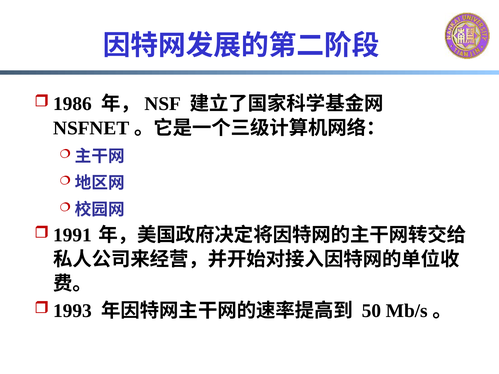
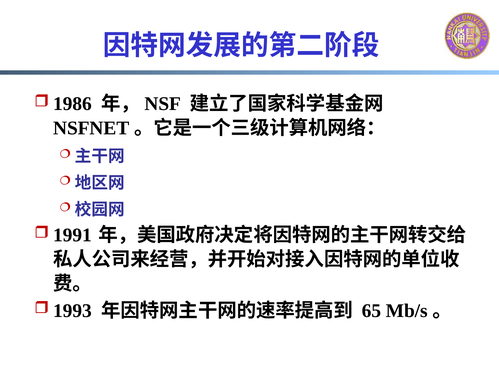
50: 50 -> 65 (371, 311)
